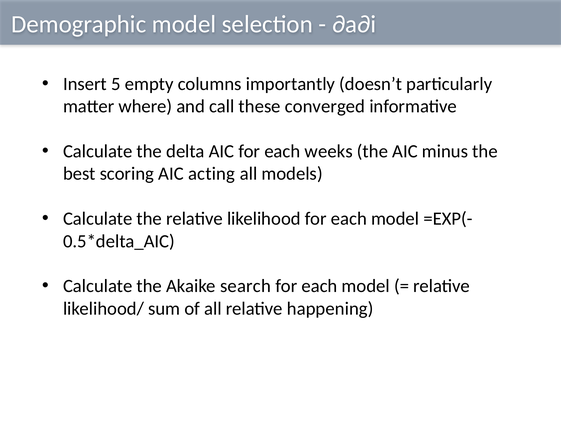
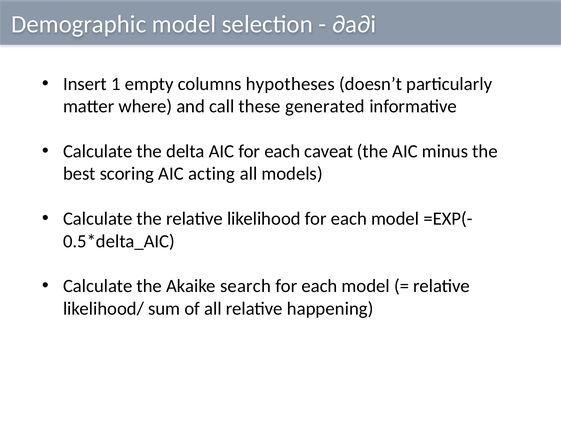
5: 5 -> 1 (116, 84)
importantly: importantly -> hypotheses (290, 84)
converged: converged -> generated (325, 106)
weeks: weeks -> caveat (329, 151)
